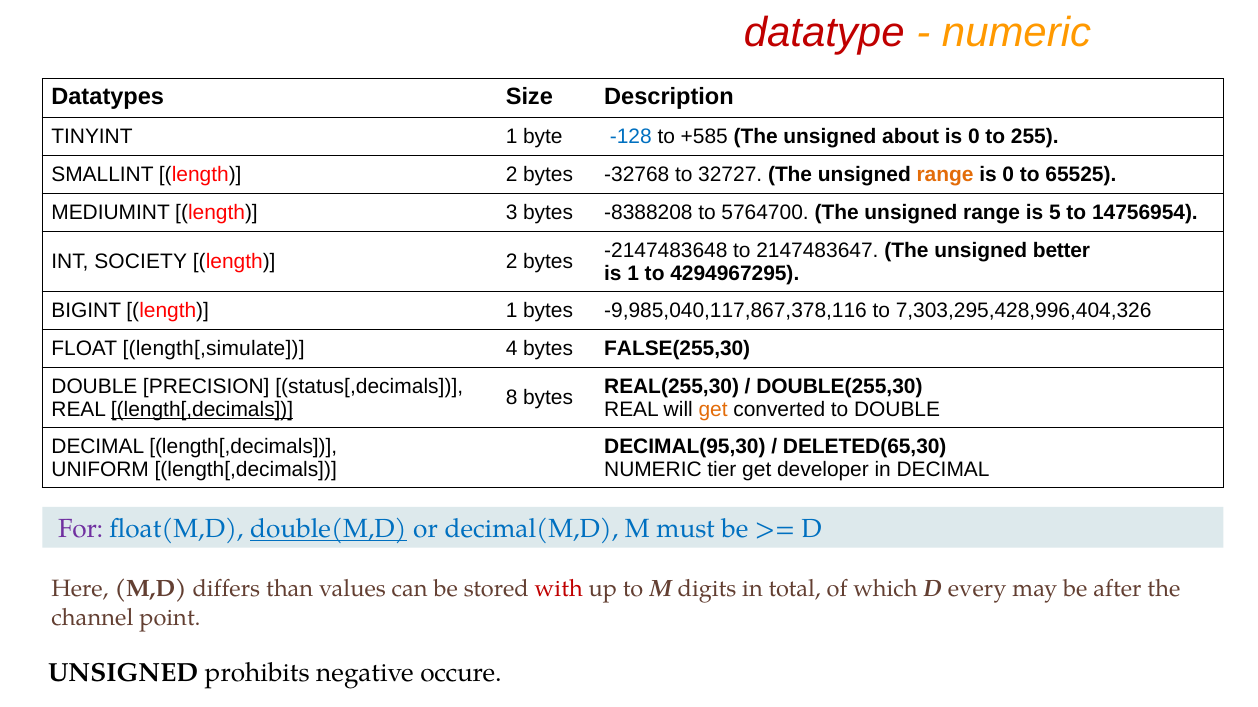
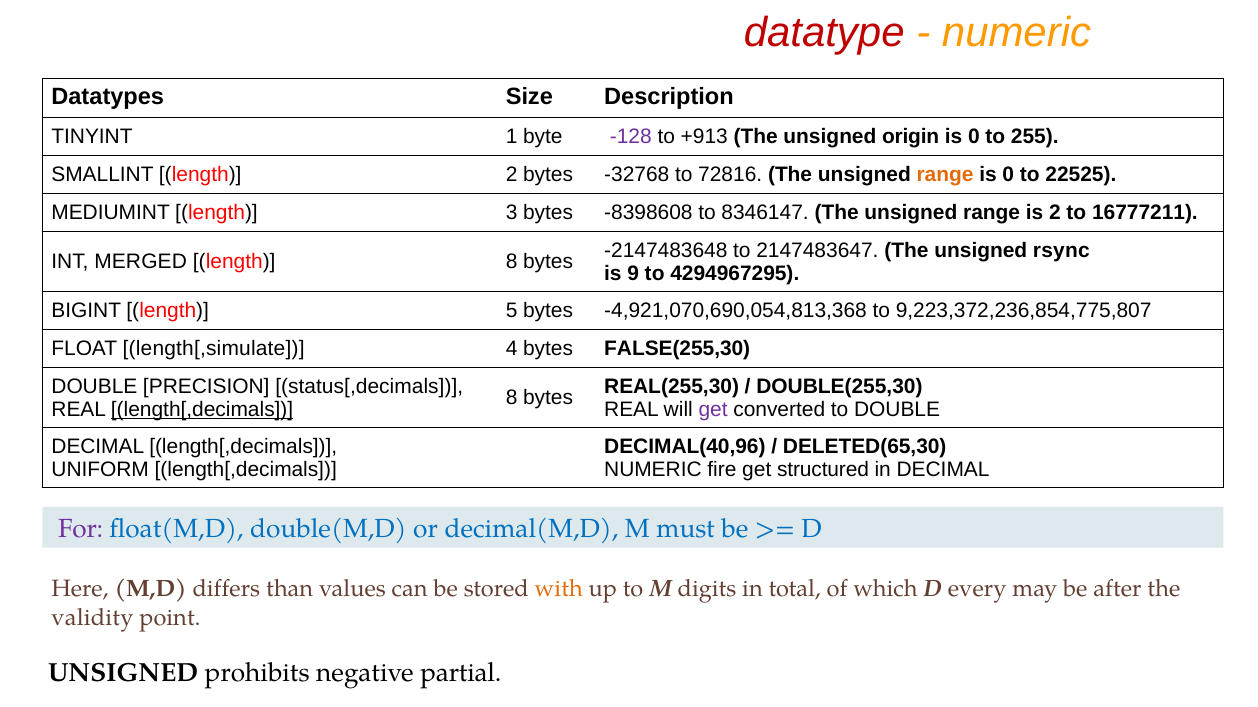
-128 colour: blue -> purple (631, 137)
+585: +585 -> +913 (704, 137)
about: about -> origin (911, 137)
32727: 32727 -> 72816 (730, 175)
65525: 65525 -> 22525 (1081, 175)
-8388208: -8388208 -> -8398608 (648, 213)
5764700: 5764700 -> 8346147 (765, 213)
is 5: 5 -> 2 (1055, 213)
14756954: 14756954 -> 16777211 (1145, 213)
better: better -> rsync (1061, 250)
SOCIETY: SOCIETY -> MERGED (141, 262)
2: 2 -> 8 (512, 262)
is 1: 1 -> 9 (633, 274)
length 1: 1 -> 5 (512, 311)
-9,985,040,117,867,378,116: -9,985,040,117,867,378,116 -> -4,921,070,690,054,813,368 (736, 311)
7,303,295,428,996,404,326: 7,303,295,428,996,404,326 -> 9,223,372,236,854,775,807 (1024, 311)
get colour: orange -> purple (713, 410)
DECIMAL(95,30: DECIMAL(95,30 -> DECIMAL(40,96 (685, 447)
tier: tier -> fire (722, 470)
developer: developer -> structured (823, 470)
double(M,D underline: present -> none (328, 530)
with colour: red -> orange (559, 590)
channel: channel -> validity (92, 618)
occure: occure -> partial (461, 673)
